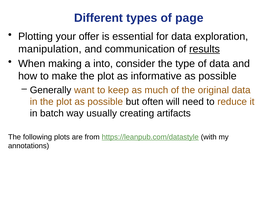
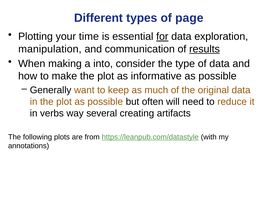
offer: offer -> time (89, 37)
for underline: none -> present (162, 37)
batch: batch -> verbs (52, 113)
usually: usually -> several (102, 113)
